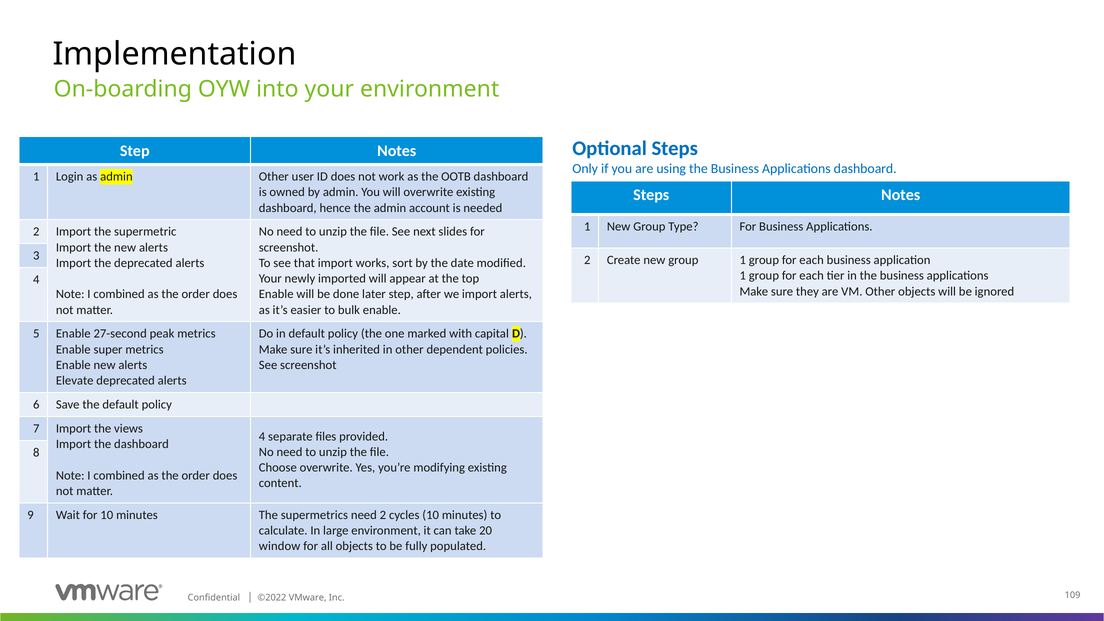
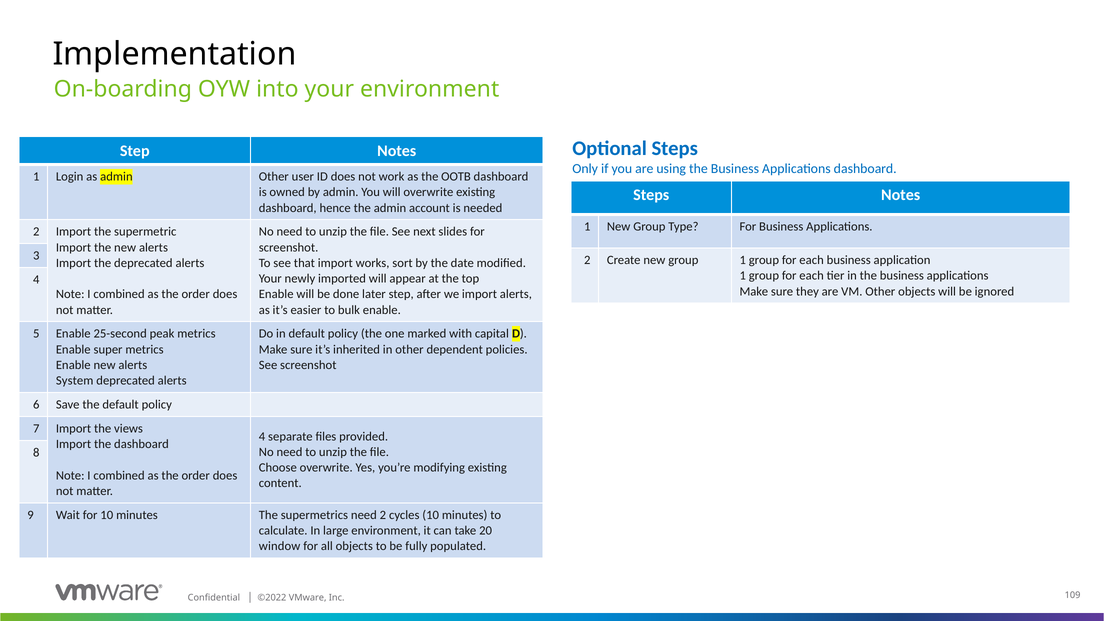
27-second: 27-second -> 25-second (120, 334)
Elevate: Elevate -> System (75, 381)
